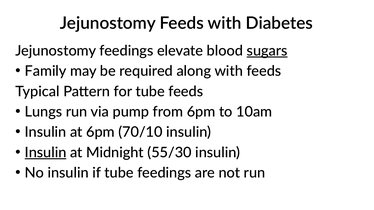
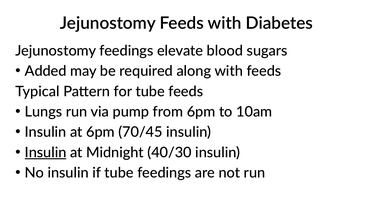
sugars underline: present -> none (267, 51)
Family: Family -> Added (46, 71)
70/10: 70/10 -> 70/45 (140, 132)
55/30: 55/30 -> 40/30 (170, 153)
